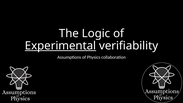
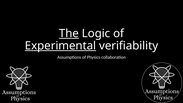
The underline: none -> present (69, 33)
